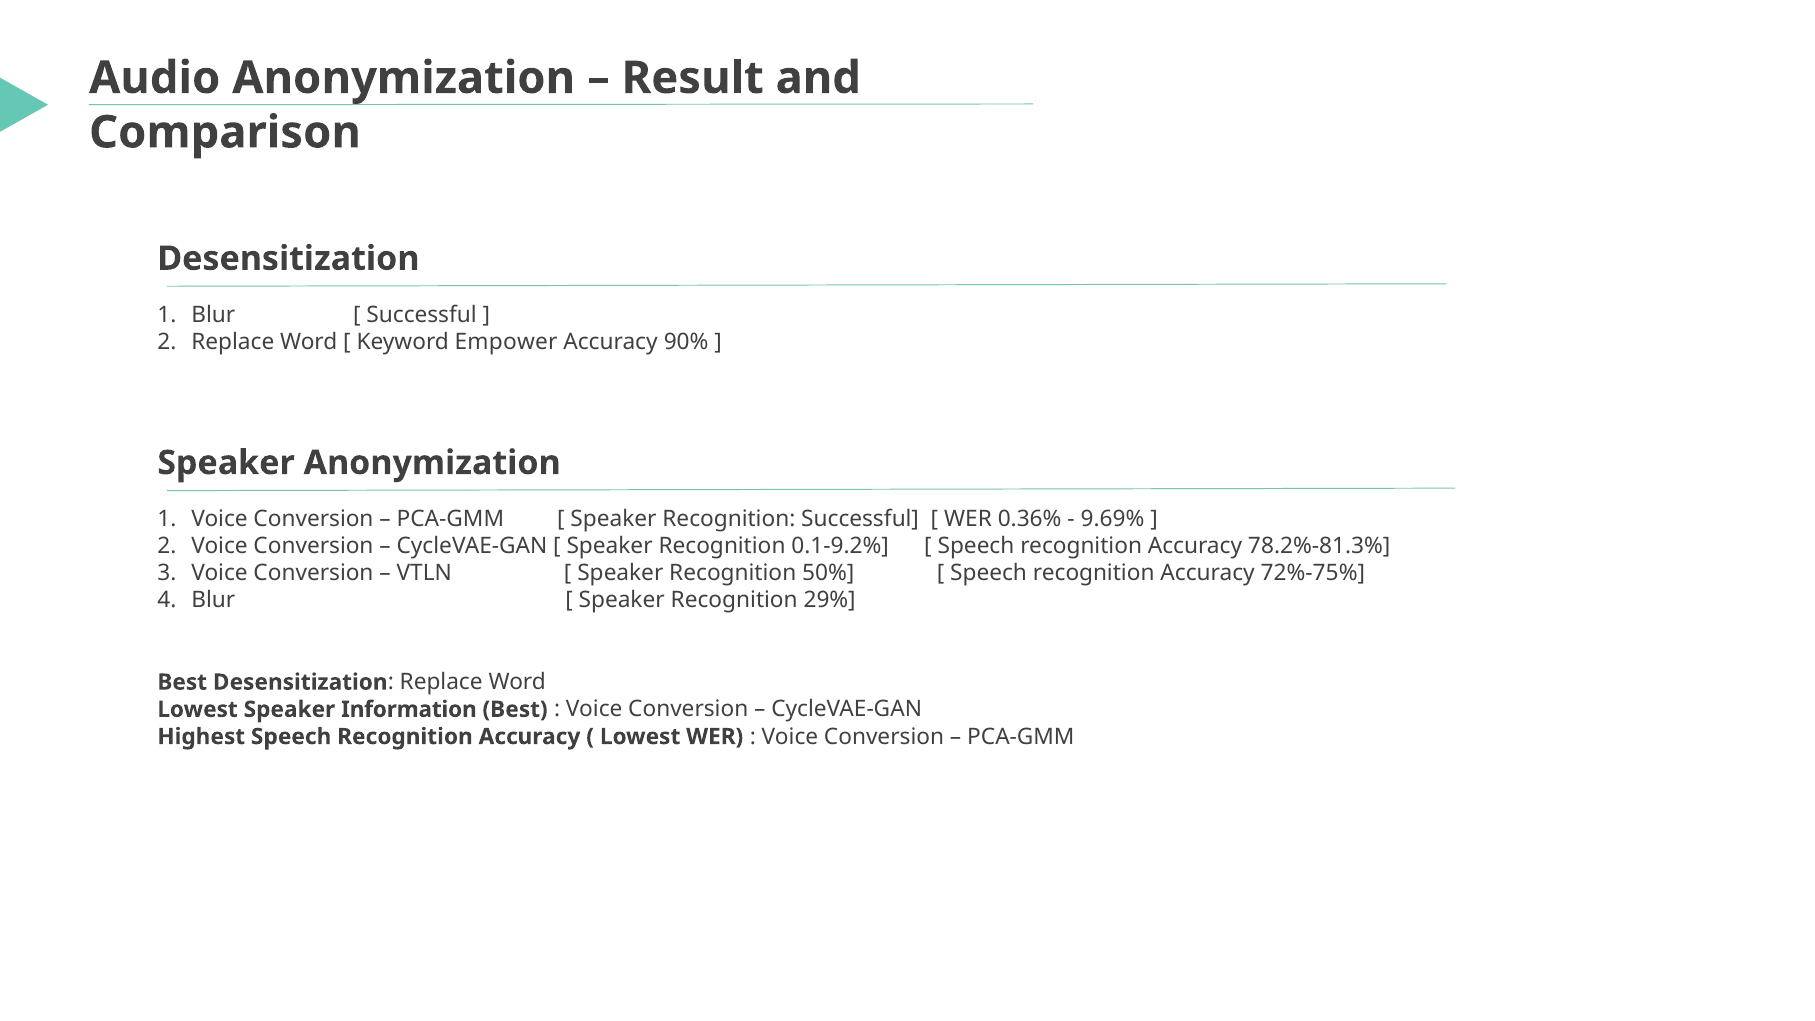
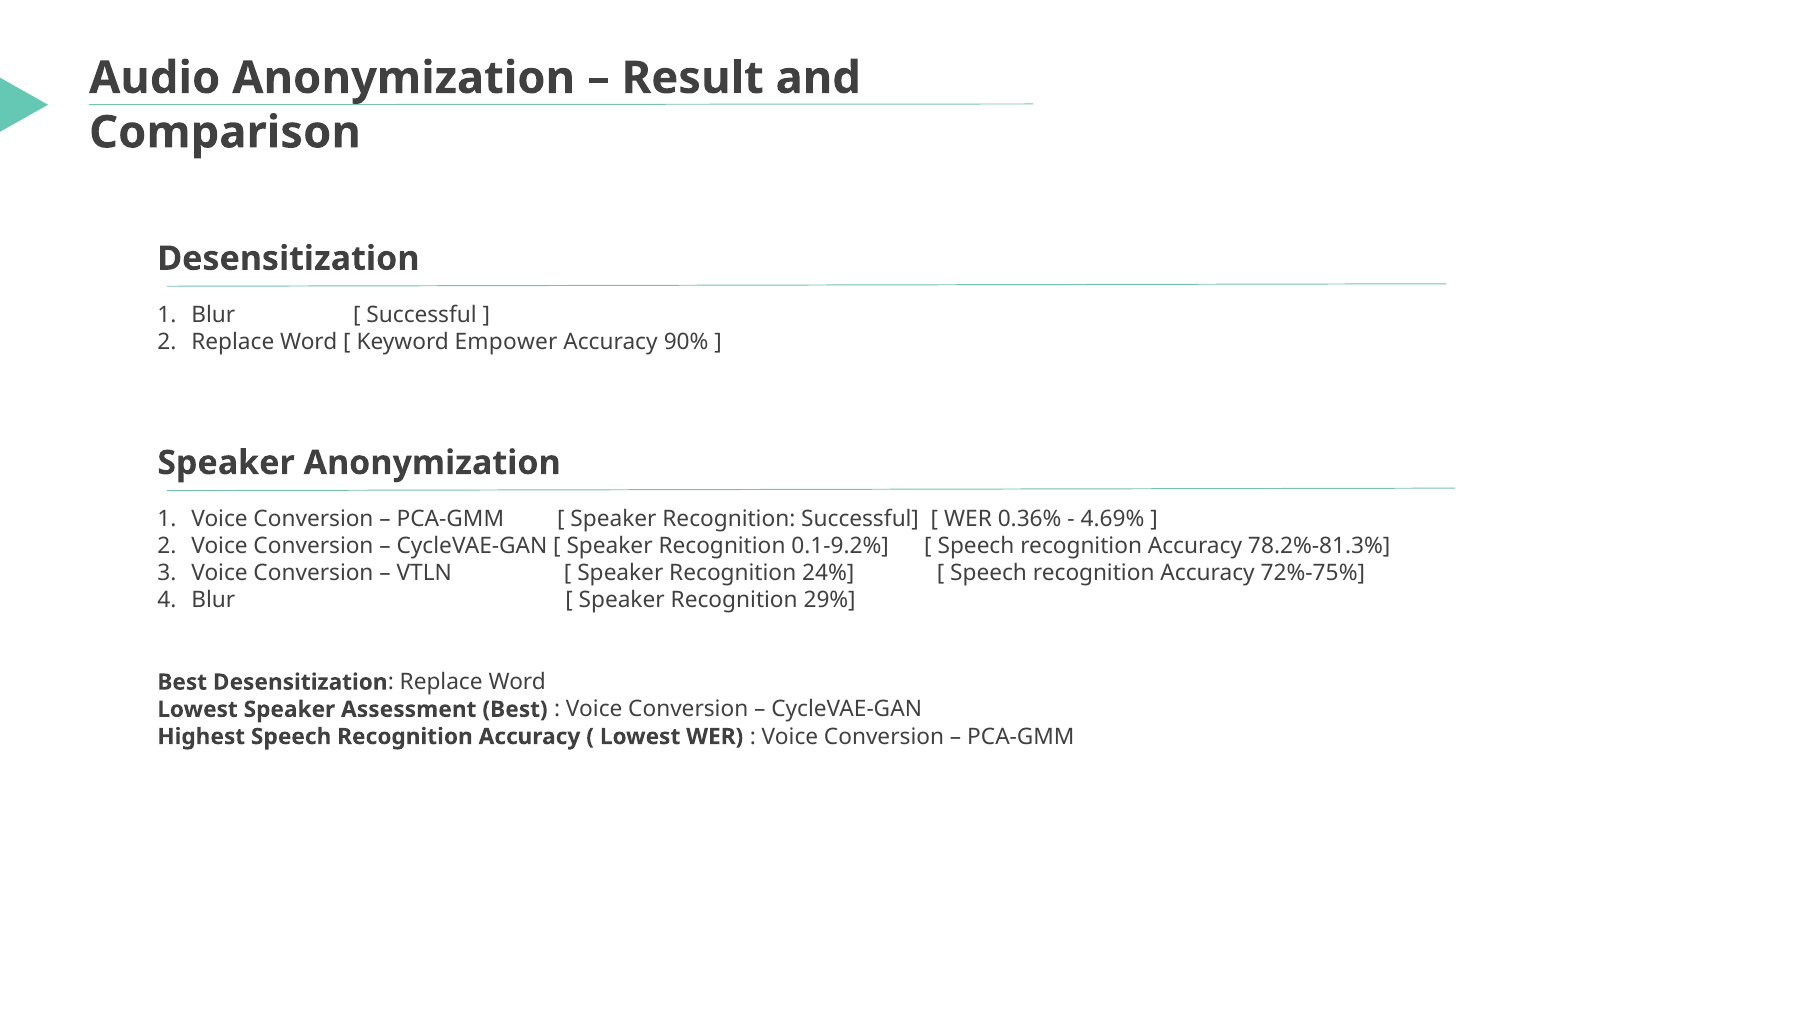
9.69%: 9.69% -> 4.69% (1113, 519)
50%: 50% -> 24% (828, 573)
Information: Information -> Assessment (409, 709)
